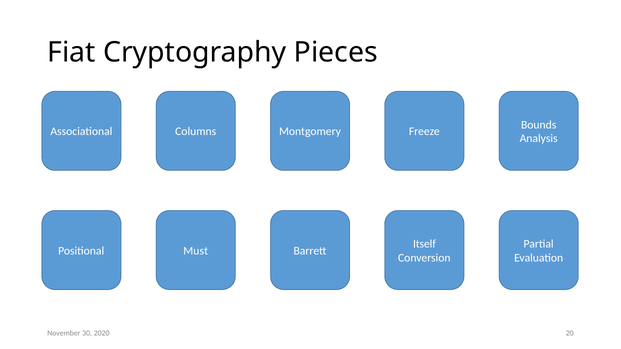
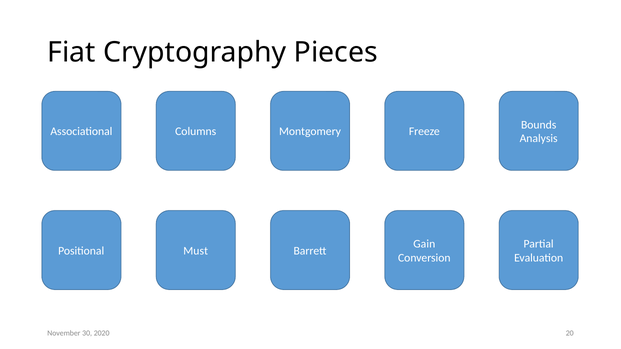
Itself: Itself -> Gain (424, 244)
